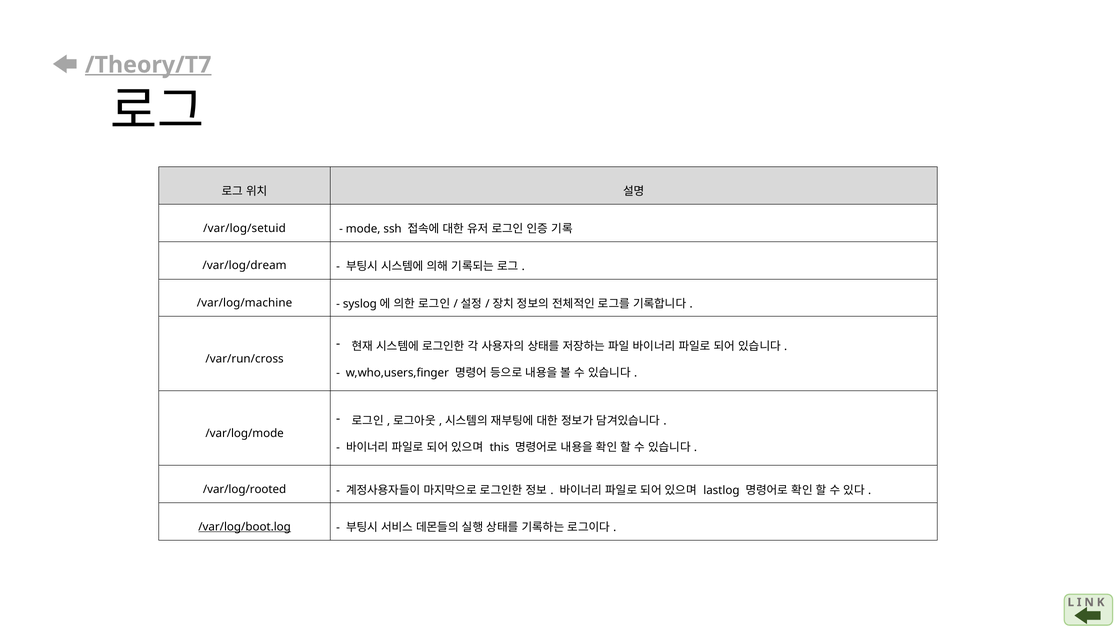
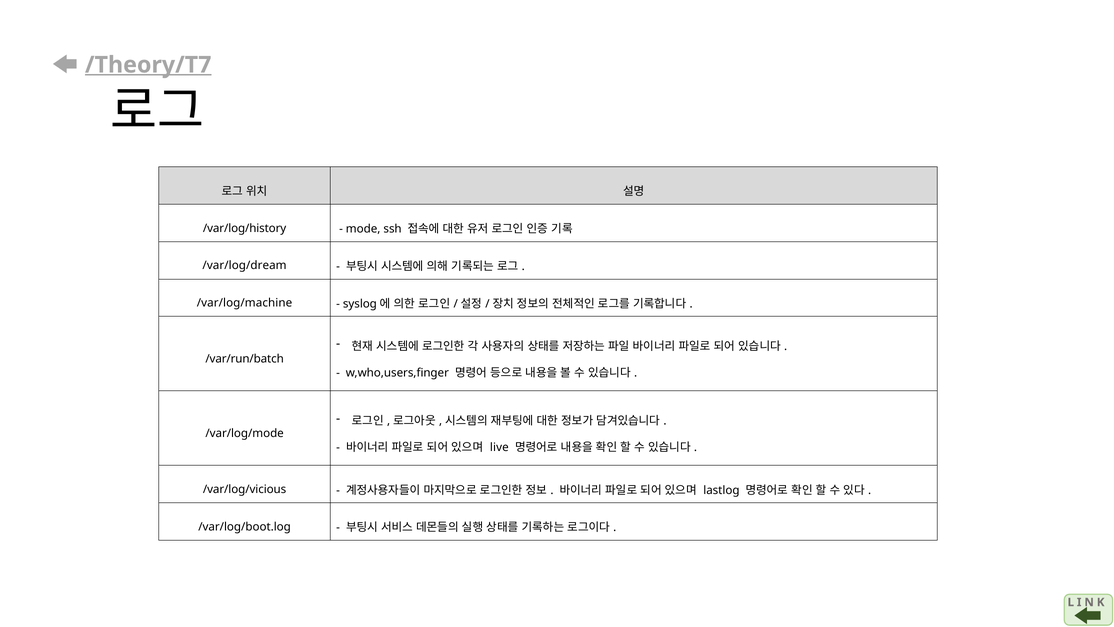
/var/log/setuid: /var/log/setuid -> /var/log/history (245, 228)
/var/run/cross: /var/run/cross -> /var/run/batch (245, 359)
this: this -> live (499, 447)
/var/log/rooted: /var/log/rooted -> /var/log/vicious (245, 489)
/var/log/boot.log underline: present -> none (245, 527)
